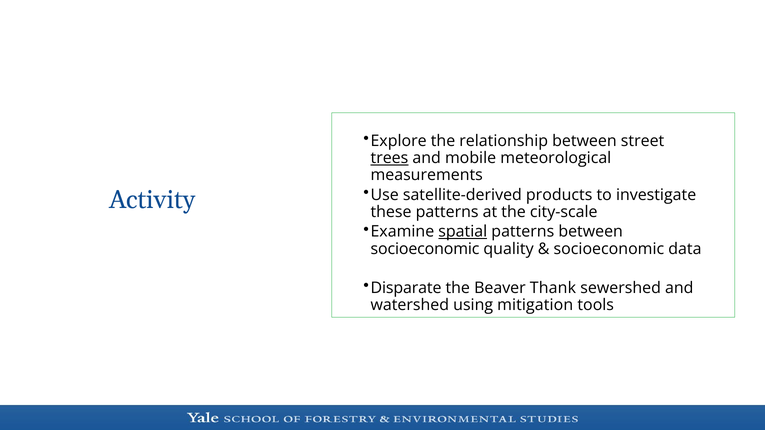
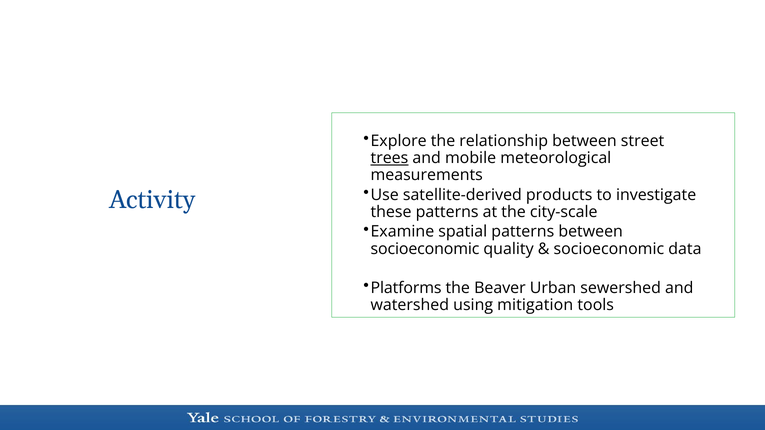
spatial underline: present -> none (463, 232)
Disparate: Disparate -> Platforms (406, 288)
Thank: Thank -> Urban (553, 288)
